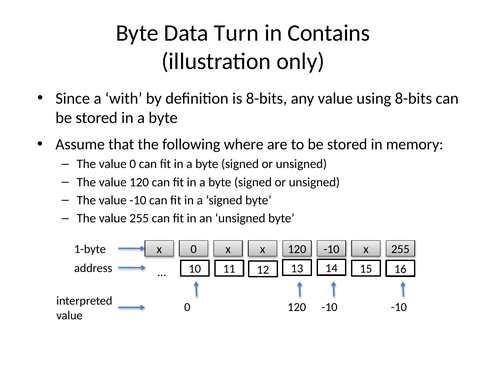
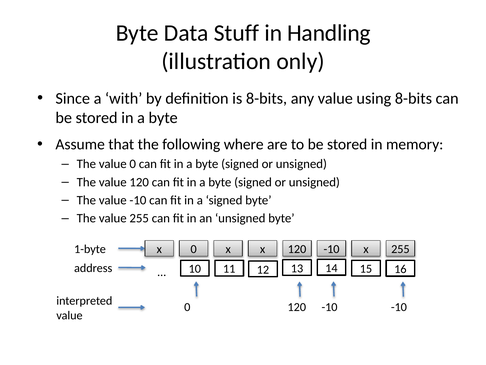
Turn: Turn -> Stuff (236, 33)
Contains: Contains -> Handling (329, 33)
